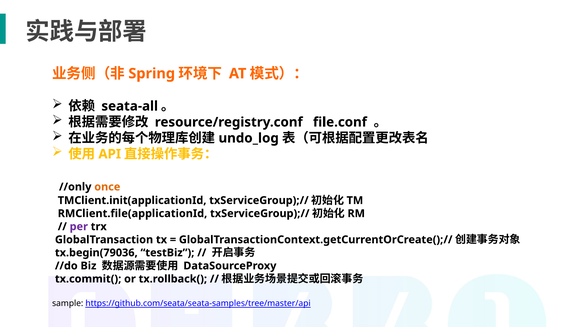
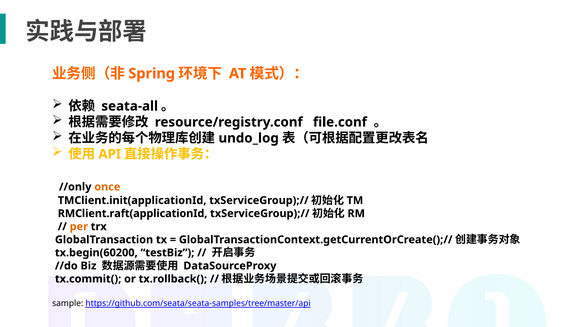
RMClient.file(applicationId: RMClient.file(applicationId -> RMClient.raft(applicationId (133, 214)
per colour: purple -> orange (79, 227)
tx.begin(79036: tx.begin(79036 -> tx.begin(60200 (96, 253)
